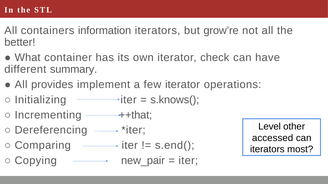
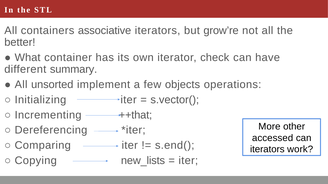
information: information -> associative (105, 31)
provides: provides -> unsorted (52, 85)
few iterator: iterator -> objects (183, 85)
s.knows(: s.knows( -> s.vector( (175, 100)
Level: Level -> More (269, 127)
most: most -> work (300, 150)
new_pair: new_pair -> new_lists (143, 161)
